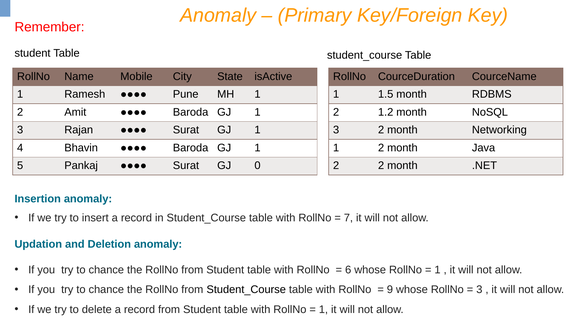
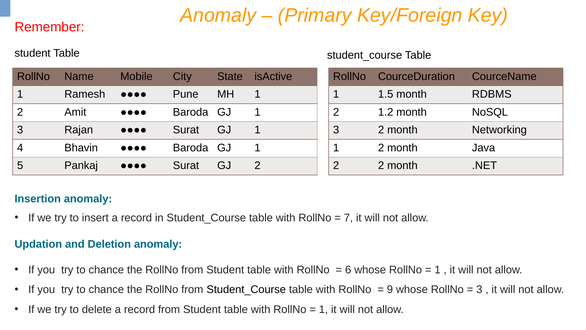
GJ 0: 0 -> 2 (258, 165)
